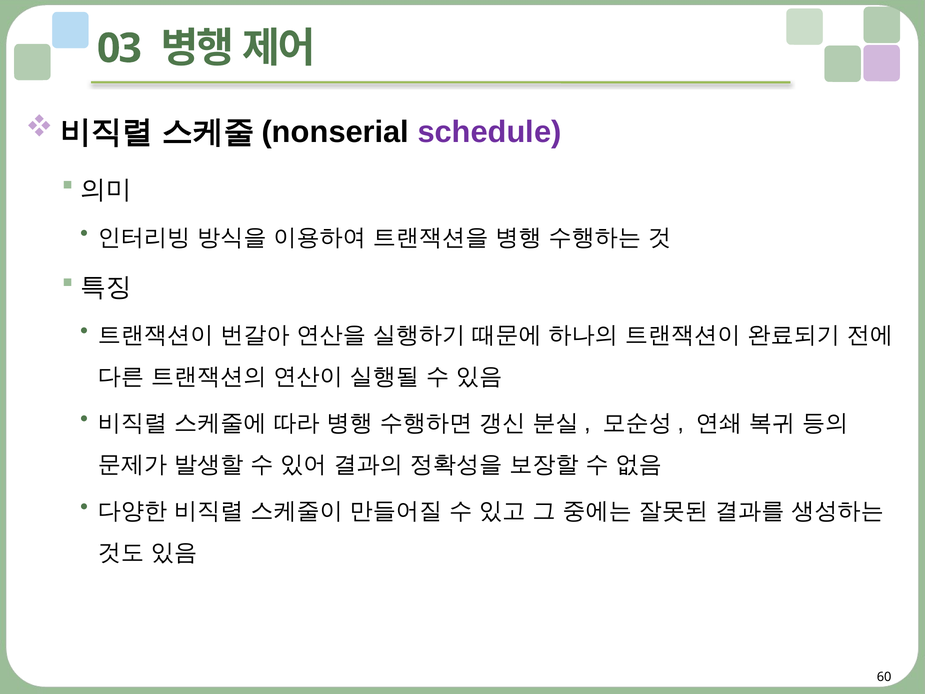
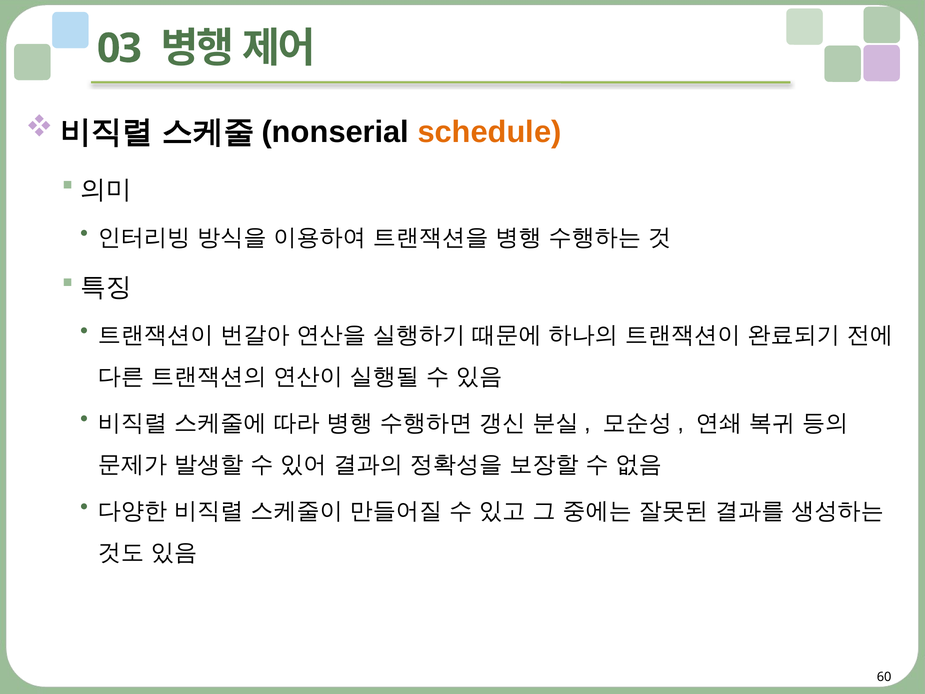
schedule colour: purple -> orange (490, 132)
